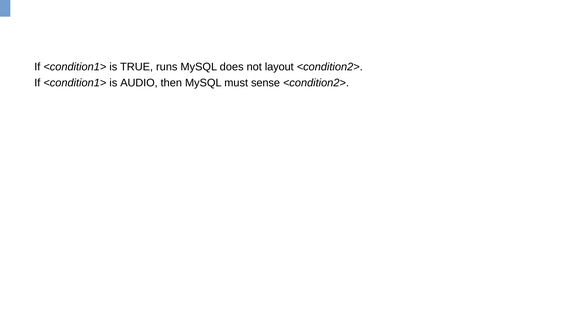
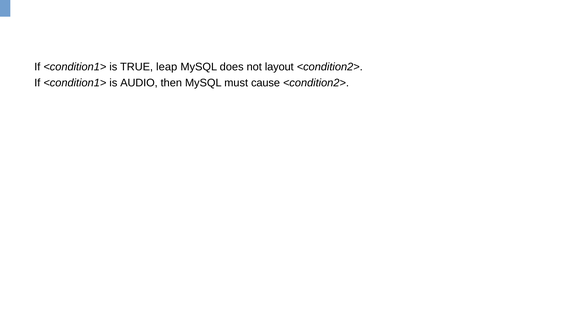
runs: runs -> leap (167, 67)
sense: sense -> cause (266, 83)
